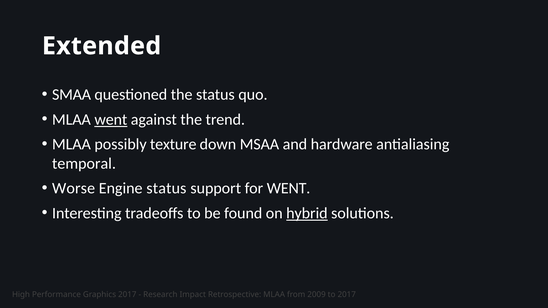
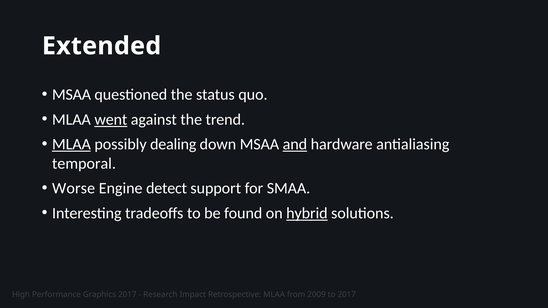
SMAA: SMAA -> MSAA (72, 95)
MLAA underline: none -> present (71, 144)
texture: texture -> dealing (173, 144)
and underline: none -> present (295, 144)
Engine status: status -> detect (167, 188)
for WENT: WENT -> SMAA (289, 188)
